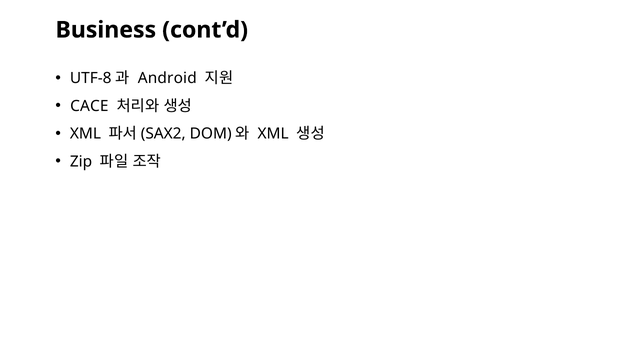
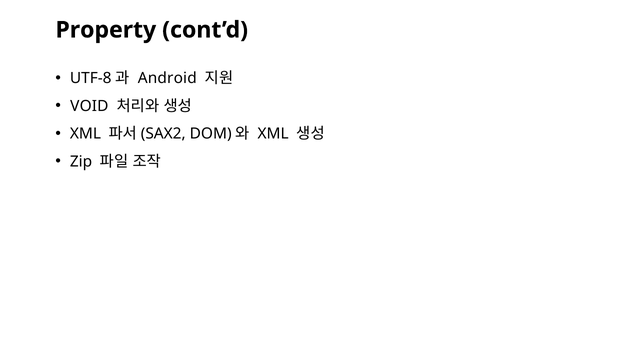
Business: Business -> Property (106, 30)
CACE: CACE -> VOID (89, 106)
